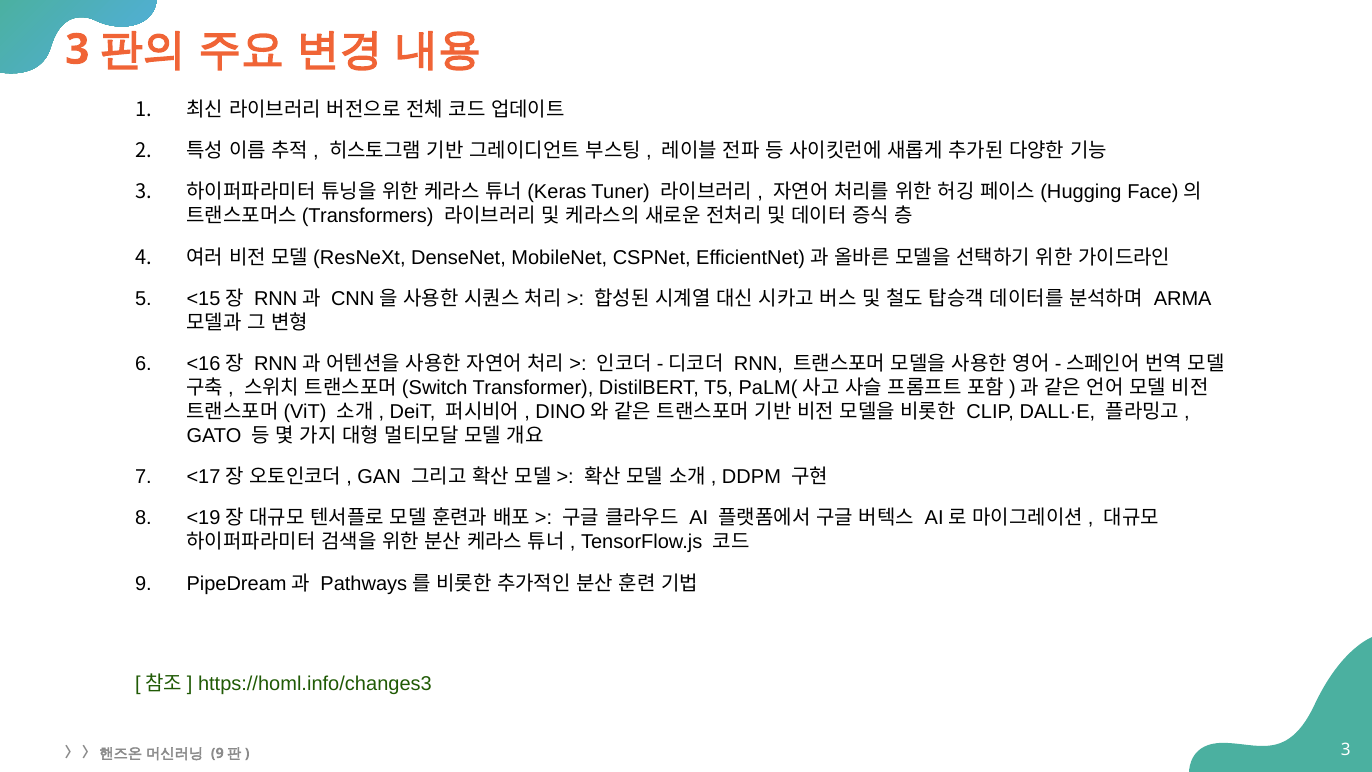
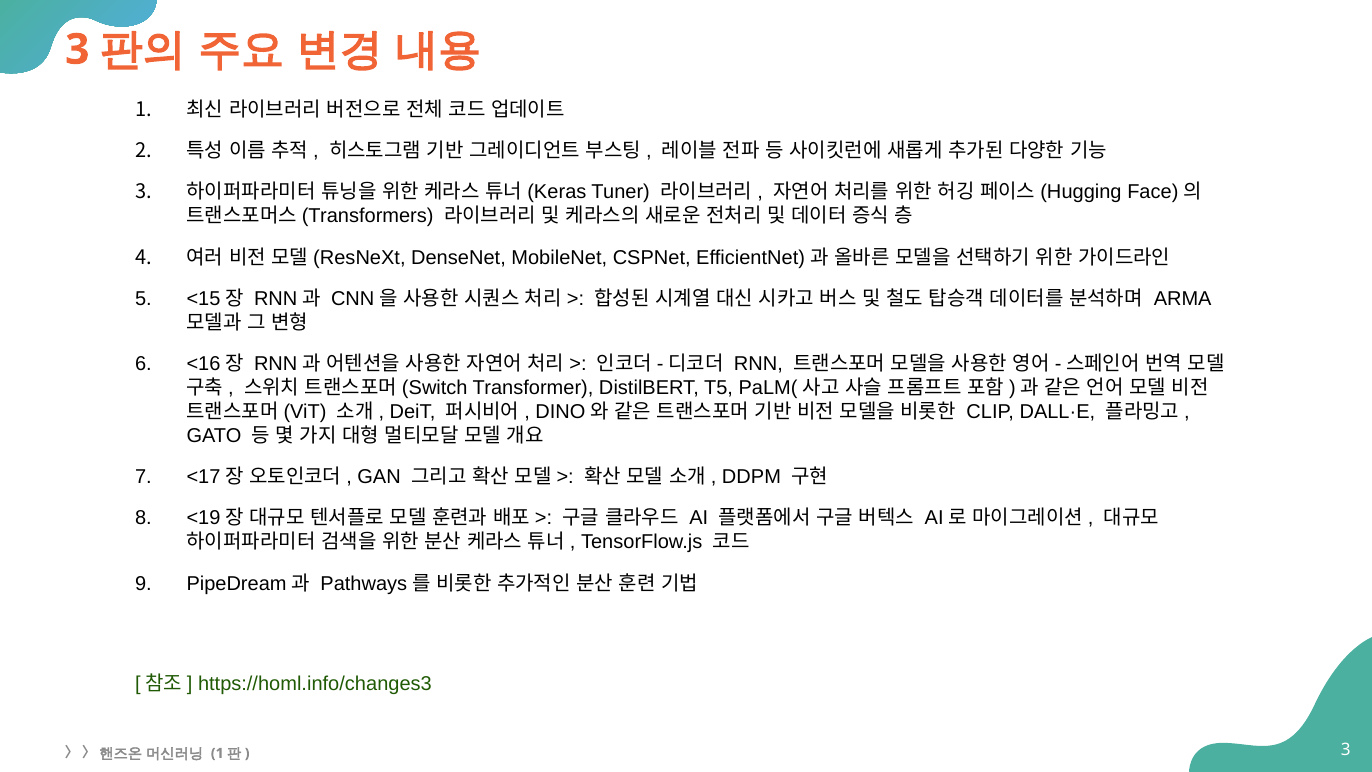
9: 9 -> 1 (217, 753)
